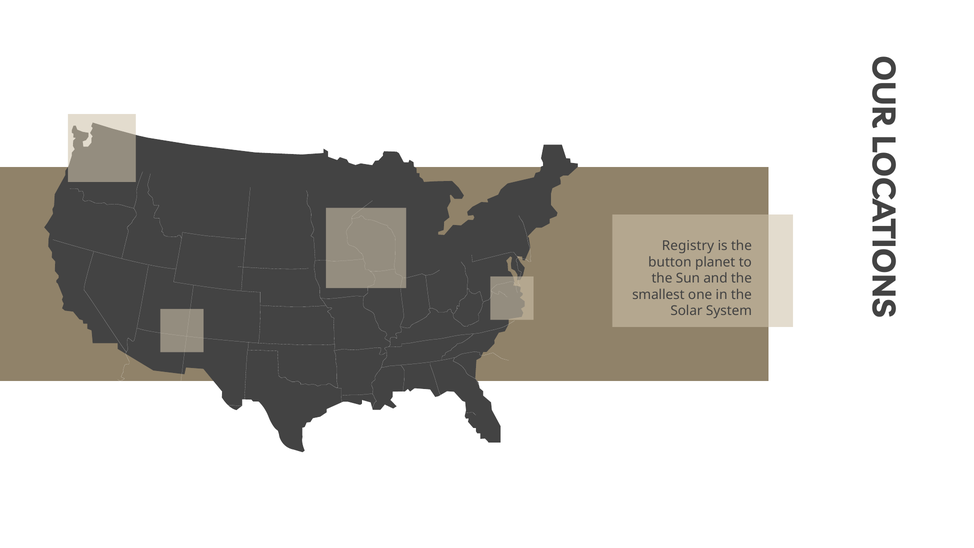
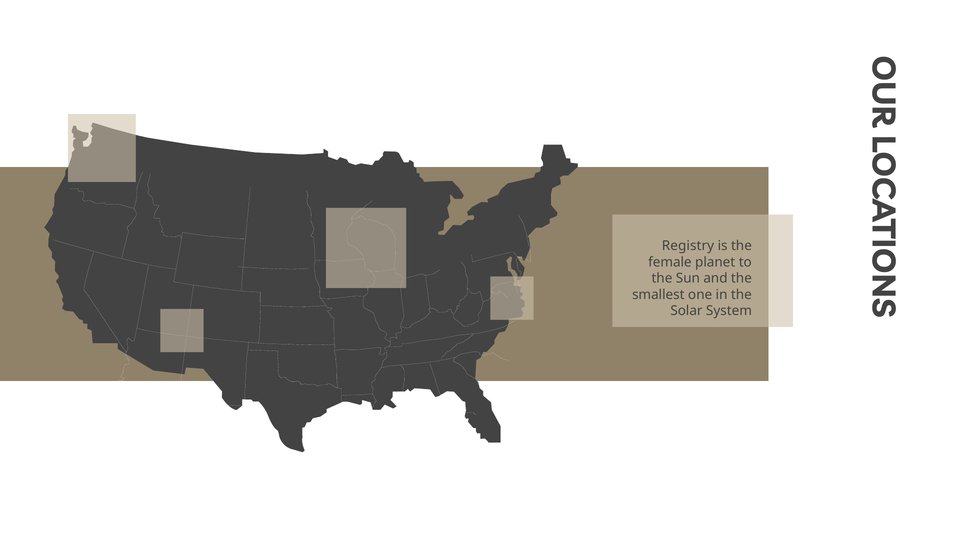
button: button -> female (670, 262)
